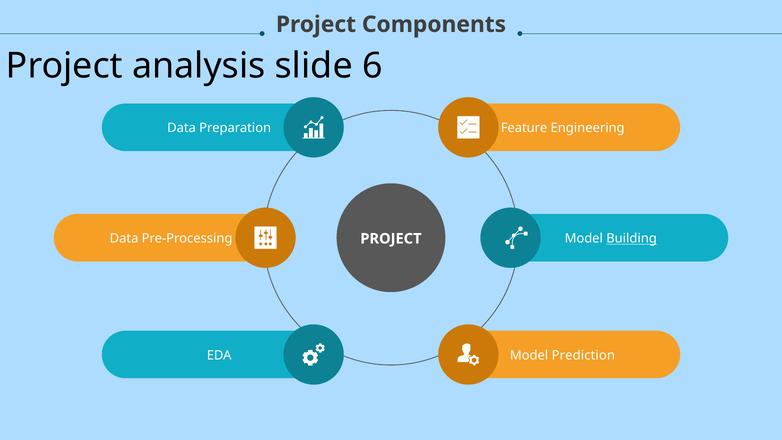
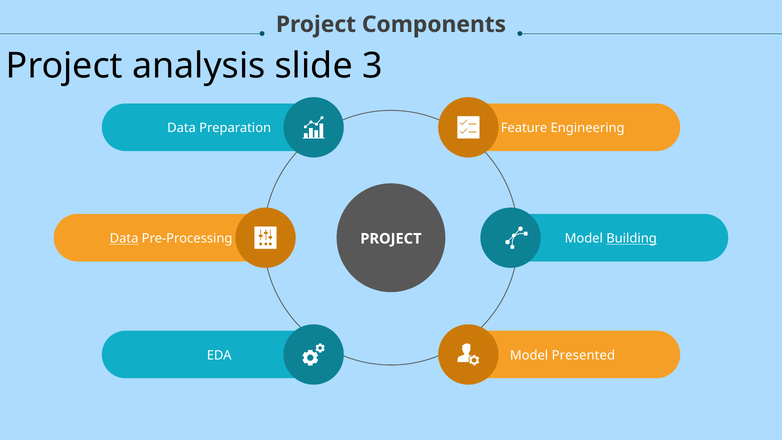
6: 6 -> 3 (372, 66)
Data underline: none -> present (124, 239)
Prediction: Prediction -> Presented (583, 355)
